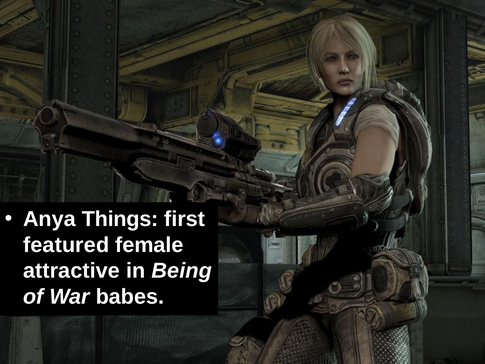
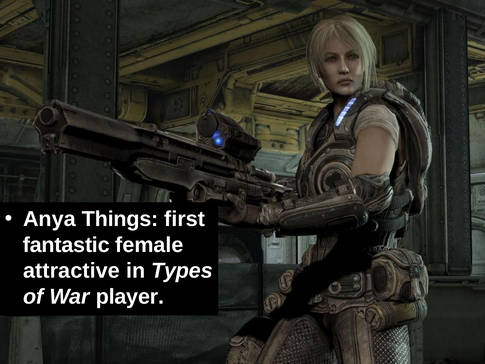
featured: featured -> fantastic (66, 245)
Being: Being -> Types (182, 271)
babes: babes -> player (130, 297)
